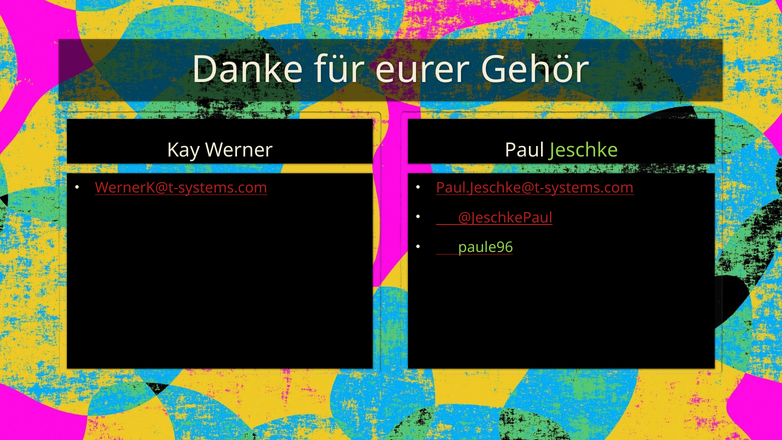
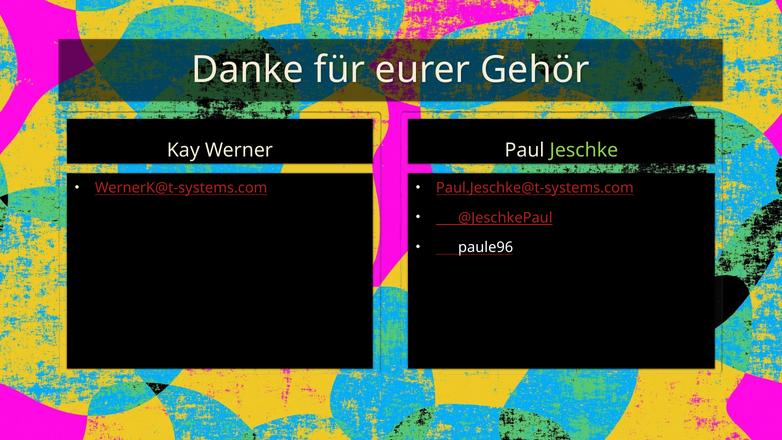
paule96 colour: light green -> white (486, 248)
